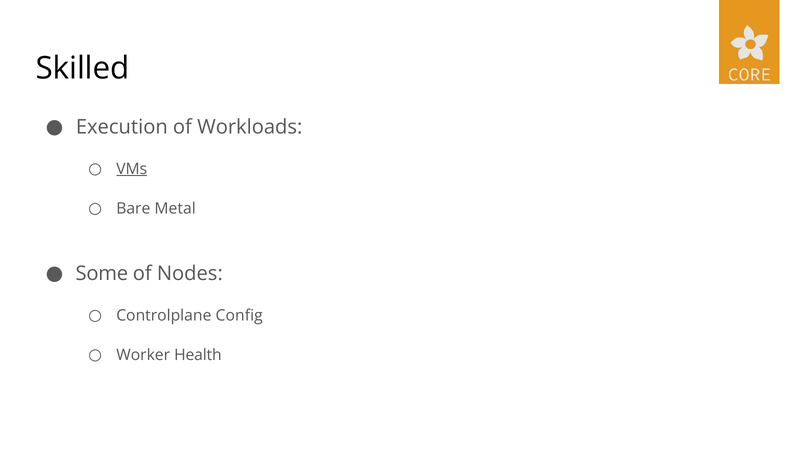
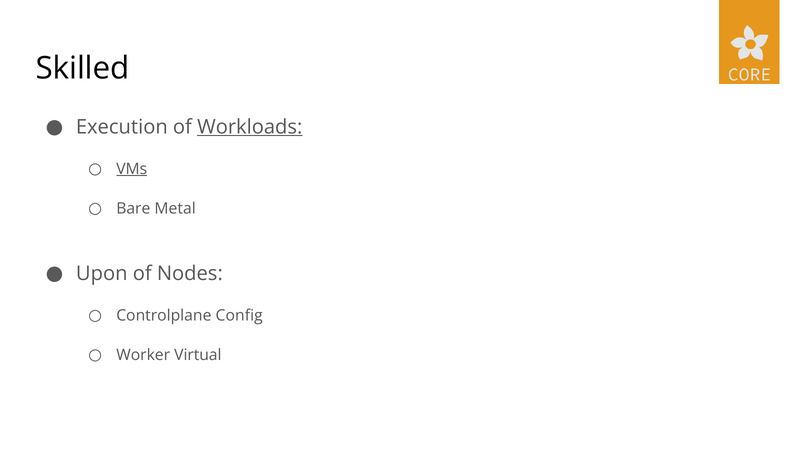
Workloads underline: none -> present (250, 127)
Some: Some -> Upon (102, 273)
Health: Health -> Virtual (198, 355)
